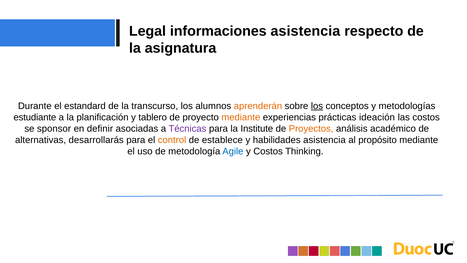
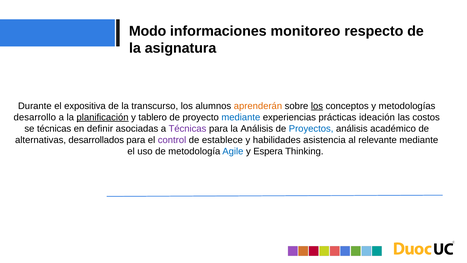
Legal: Legal -> Modo (148, 31)
informaciones asistencia: asistencia -> monitoreo (305, 31)
estandard: estandard -> expositiva (85, 106)
estudiante: estudiante -> desarrollo (35, 117)
planificación underline: none -> present (103, 117)
mediante colour: orange -> blue (241, 117)
se sponsor: sponsor -> técnicas (54, 128)
la Institute: Institute -> Análisis (257, 128)
Proyectos colour: orange -> blue (311, 128)
desarrollarás: desarrollarás -> desarrollados (96, 140)
control colour: orange -> purple (172, 140)
propósito: propósito -> relevante (378, 140)
y Costos: Costos -> Espera (268, 151)
